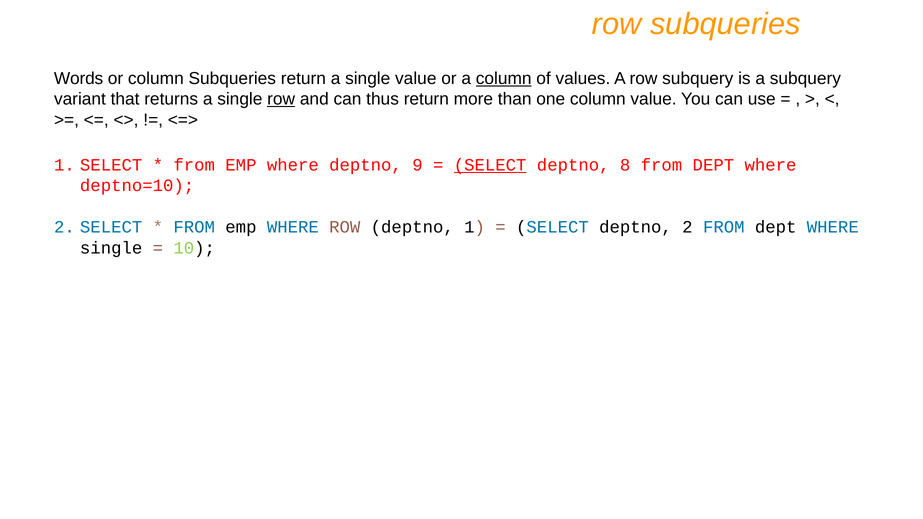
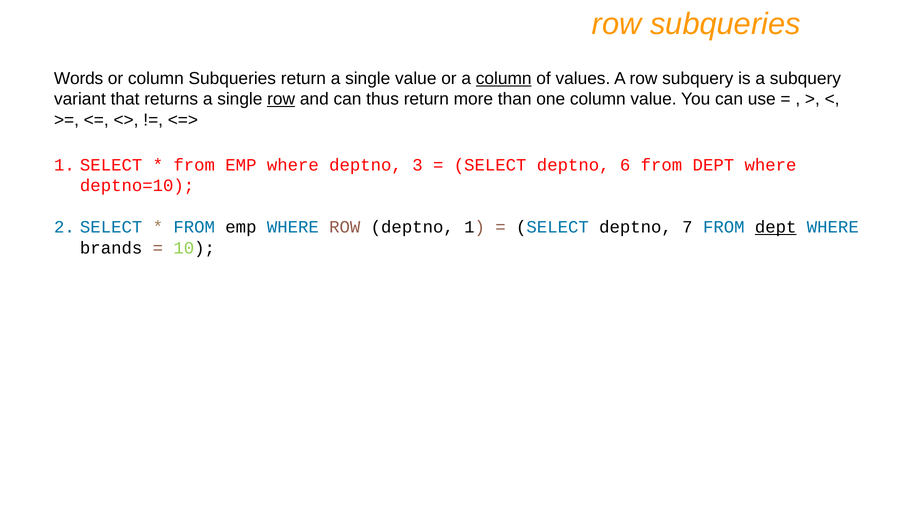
9: 9 -> 3 (417, 165)
SELECT underline: present -> none (490, 165)
8: 8 -> 6 (625, 165)
deptno 2: 2 -> 7 (687, 227)
dept underline: none -> present (776, 227)
single: single -> brands (111, 248)
